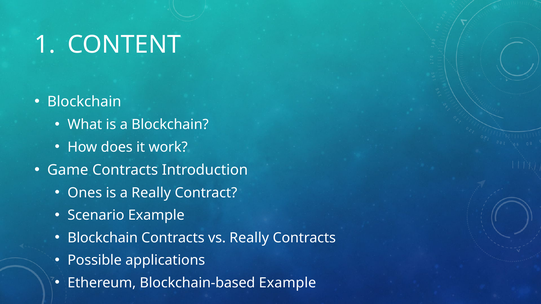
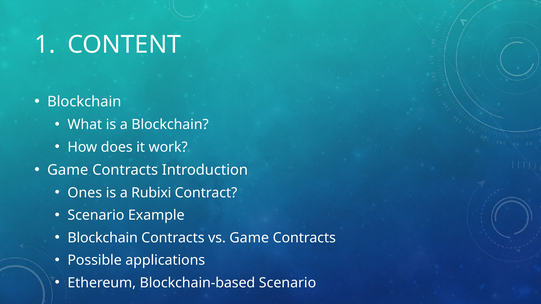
a Really: Really -> Rubixi (151, 193)
vs Really: Really -> Game (249, 238)
Blockchain-based Example: Example -> Scenario (288, 283)
